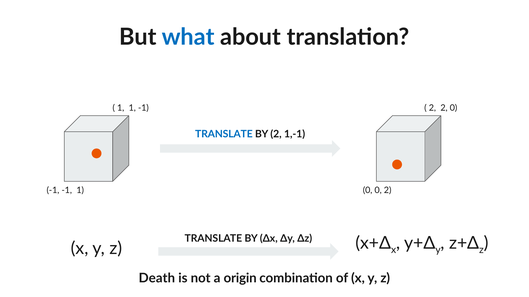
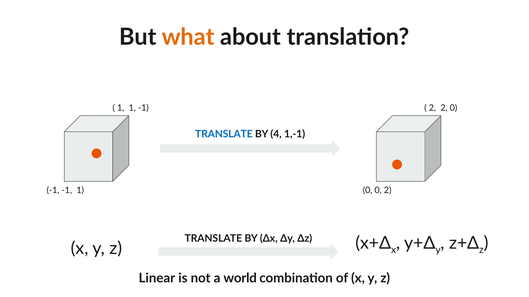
what colour: blue -> orange (188, 37)
BY 2: 2 -> 4 (276, 134)
Death: Death -> Linear (157, 279)
origin: origin -> world (240, 279)
